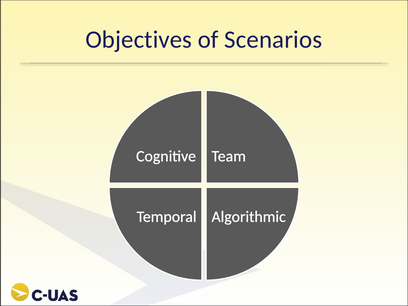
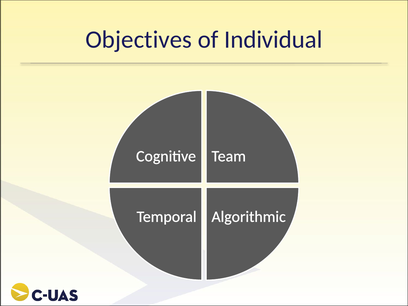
Scenarios: Scenarios -> Individual (273, 39)
